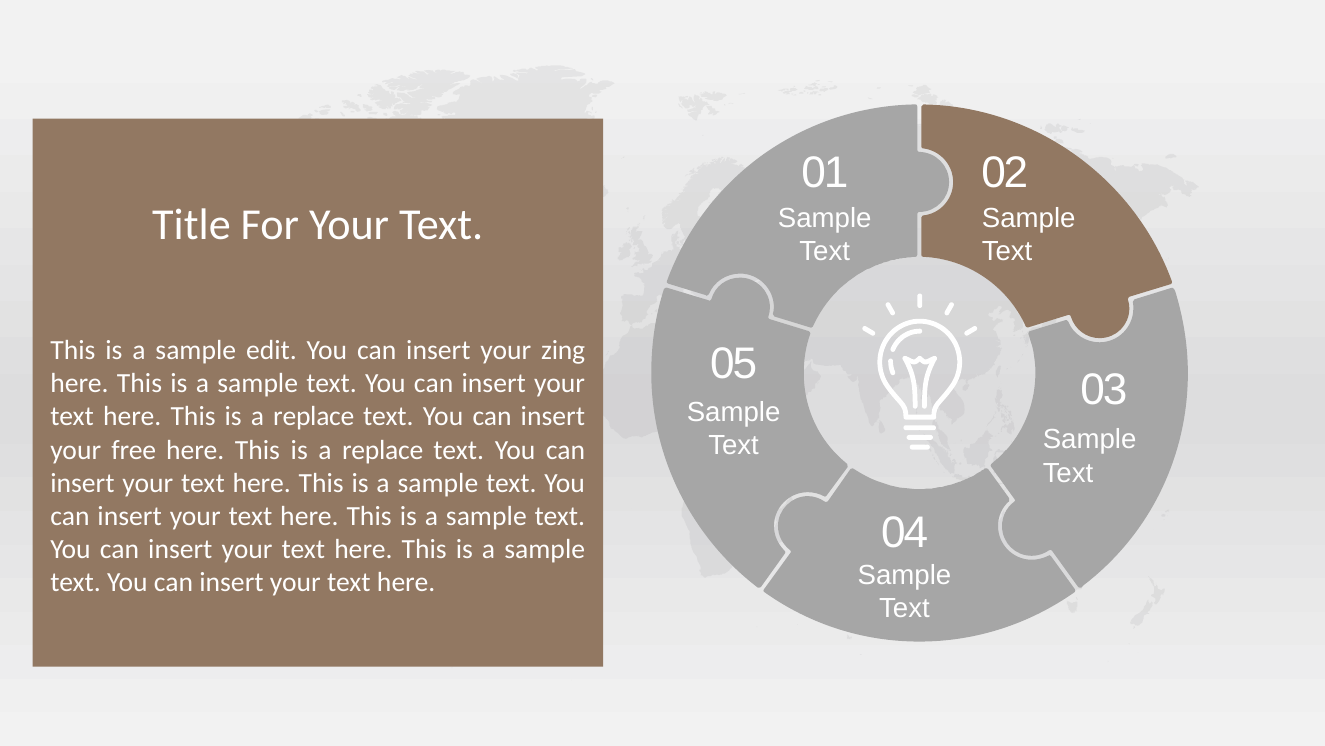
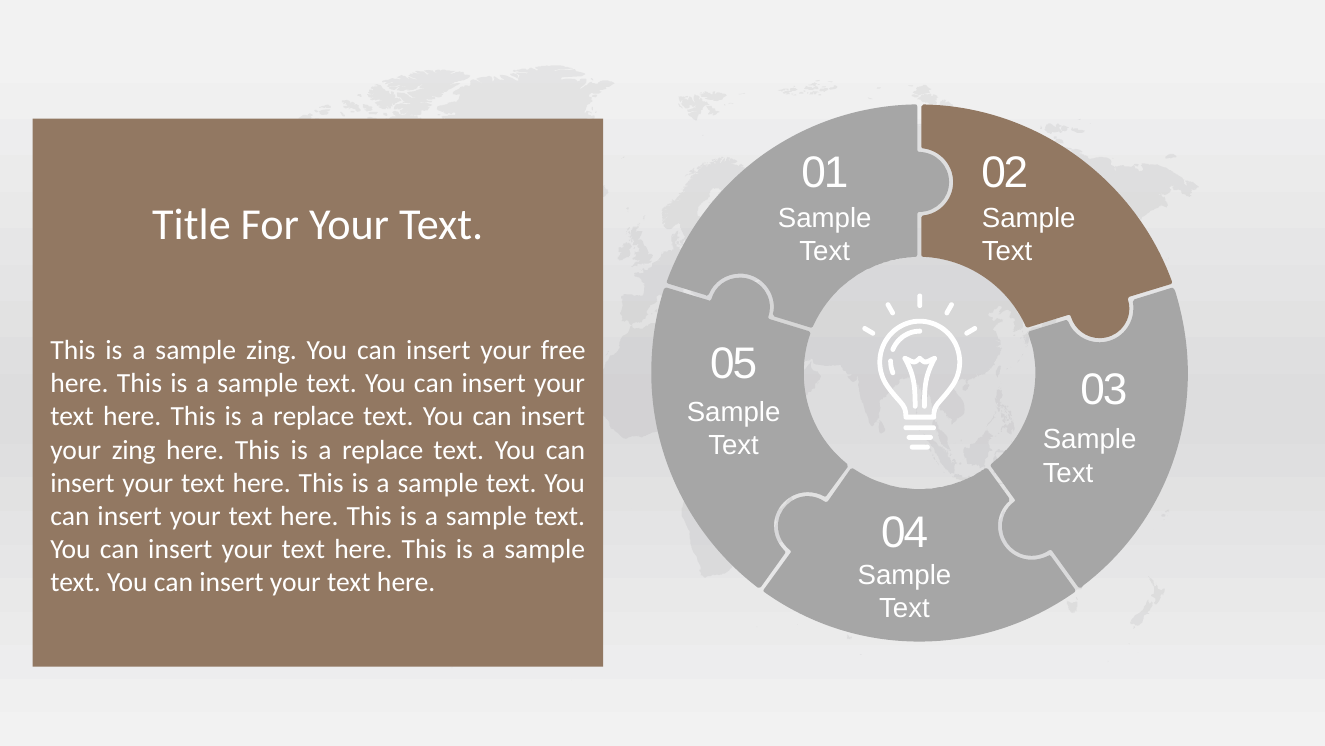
sample edit: edit -> zing (272, 350)
zing: zing -> free (563, 350)
your free: free -> zing (134, 450)
